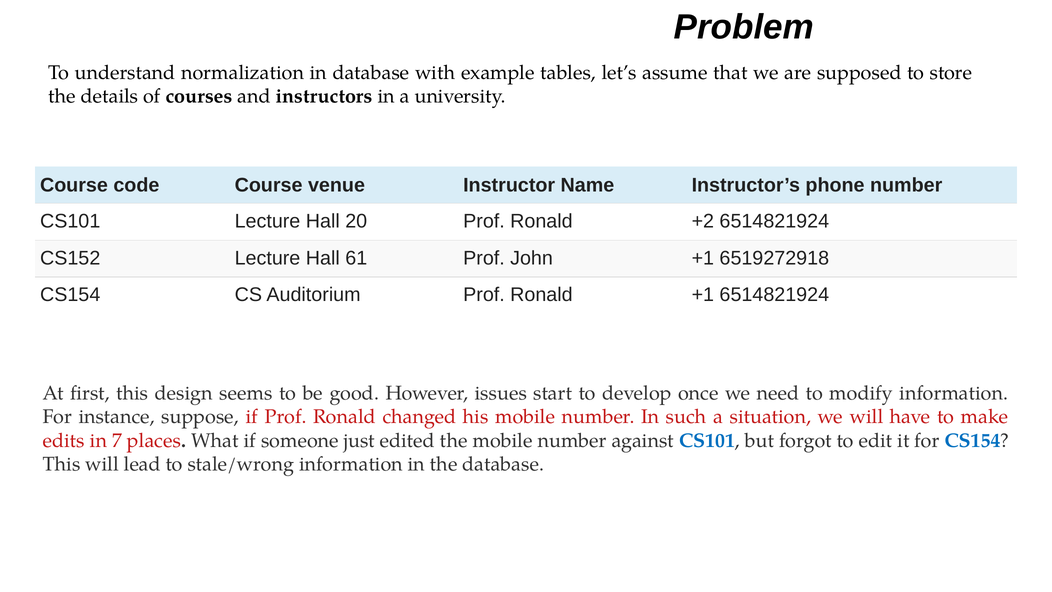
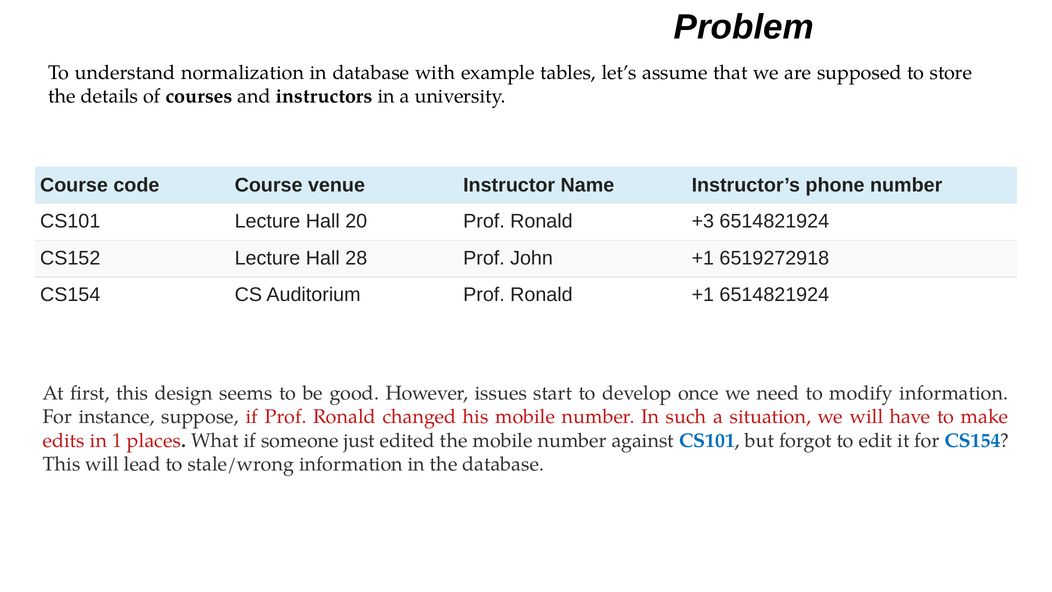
+2: +2 -> +3 (703, 221)
61: 61 -> 28 (356, 258)
7: 7 -> 1 (117, 440)
